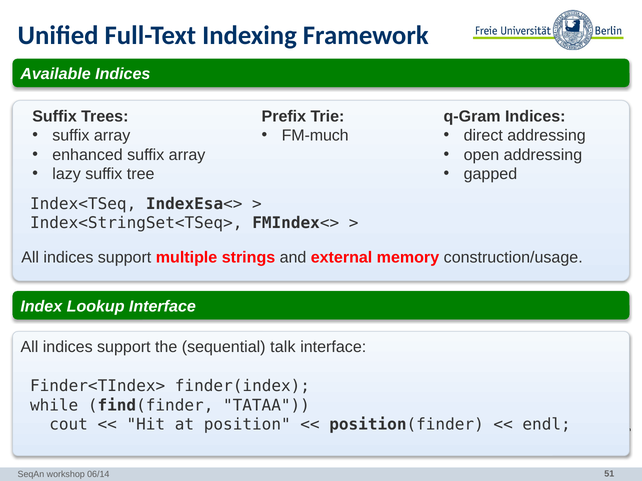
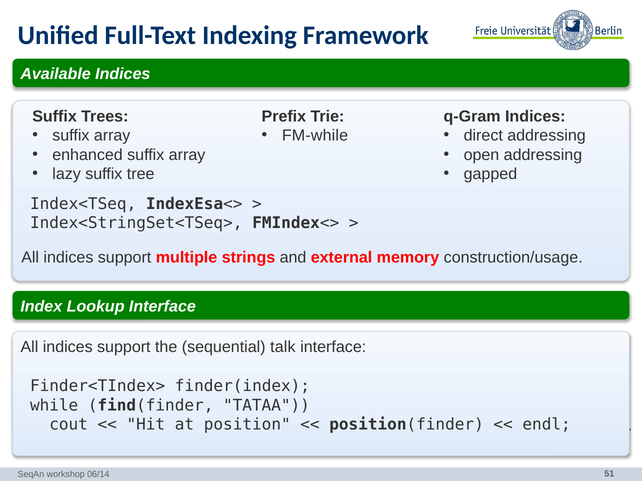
FM-much: FM-much -> FM-while (315, 136)
